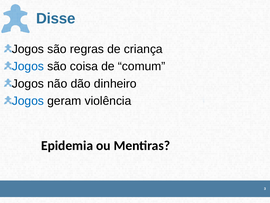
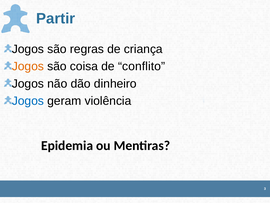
Disse: Disse -> Partir (56, 18)
Jogos colour: blue -> orange (28, 66)
comum: comum -> conflito (142, 66)
